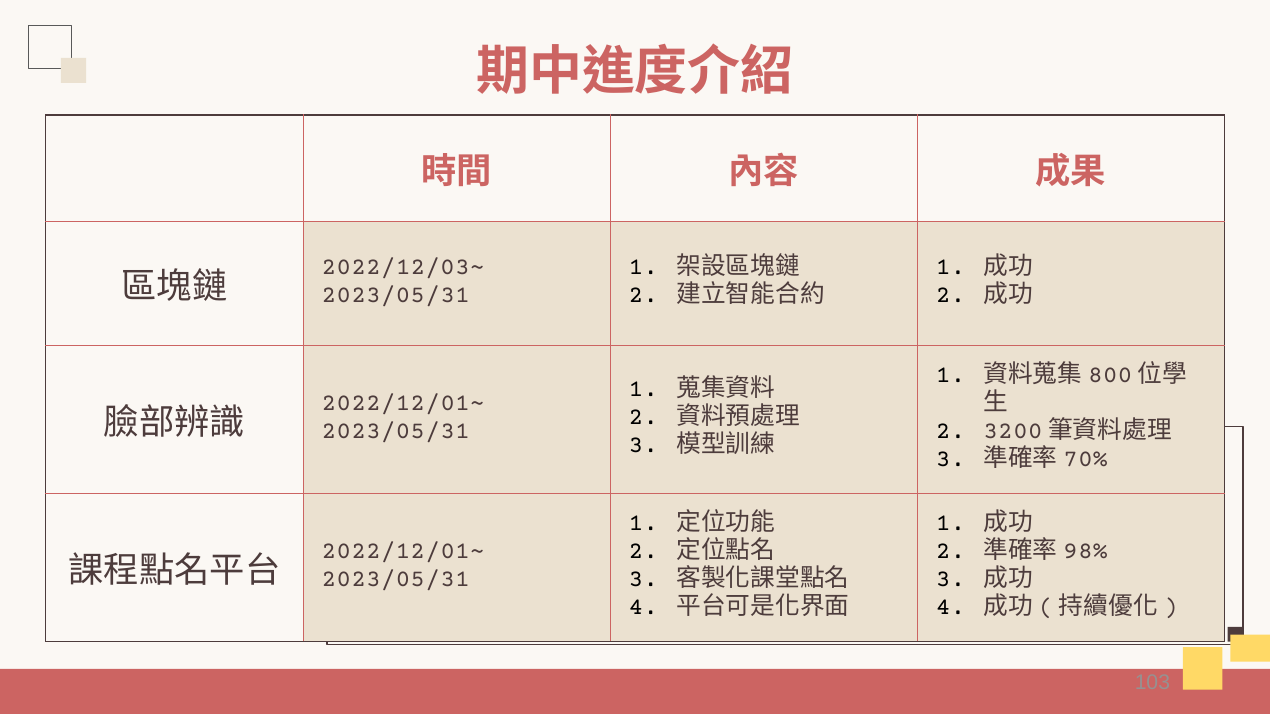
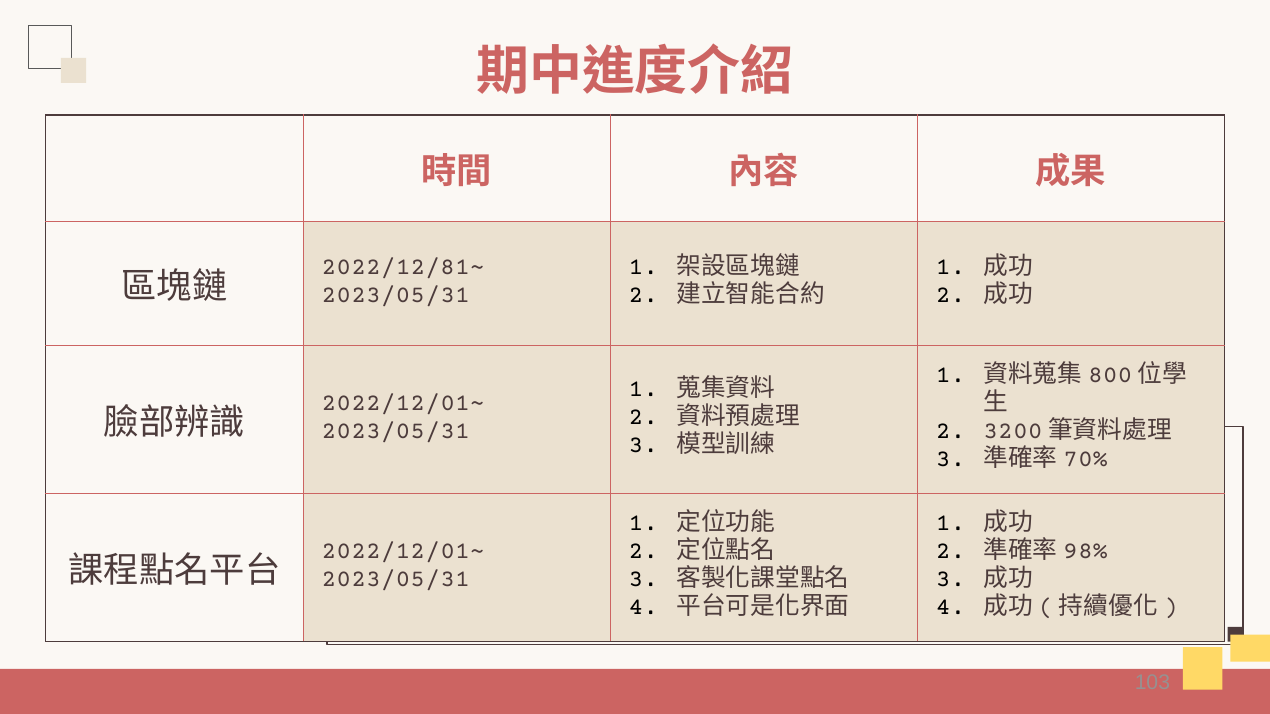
2022/12/03~: 2022/12/03~ -> 2022/12/81~ (403, 267)
